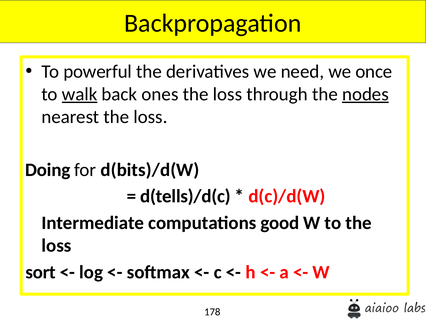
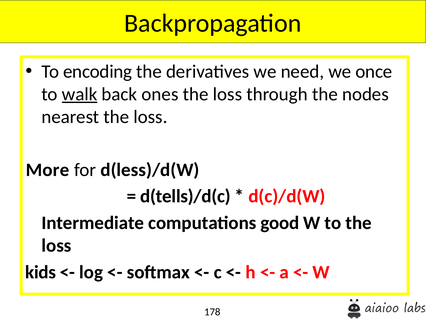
powerful: powerful -> encoding (98, 72)
nodes underline: present -> none (365, 94)
Doing: Doing -> More (48, 170)
d(bits)/d(W: d(bits)/d(W -> d(less)/d(W (150, 170)
sort: sort -> kids (41, 273)
